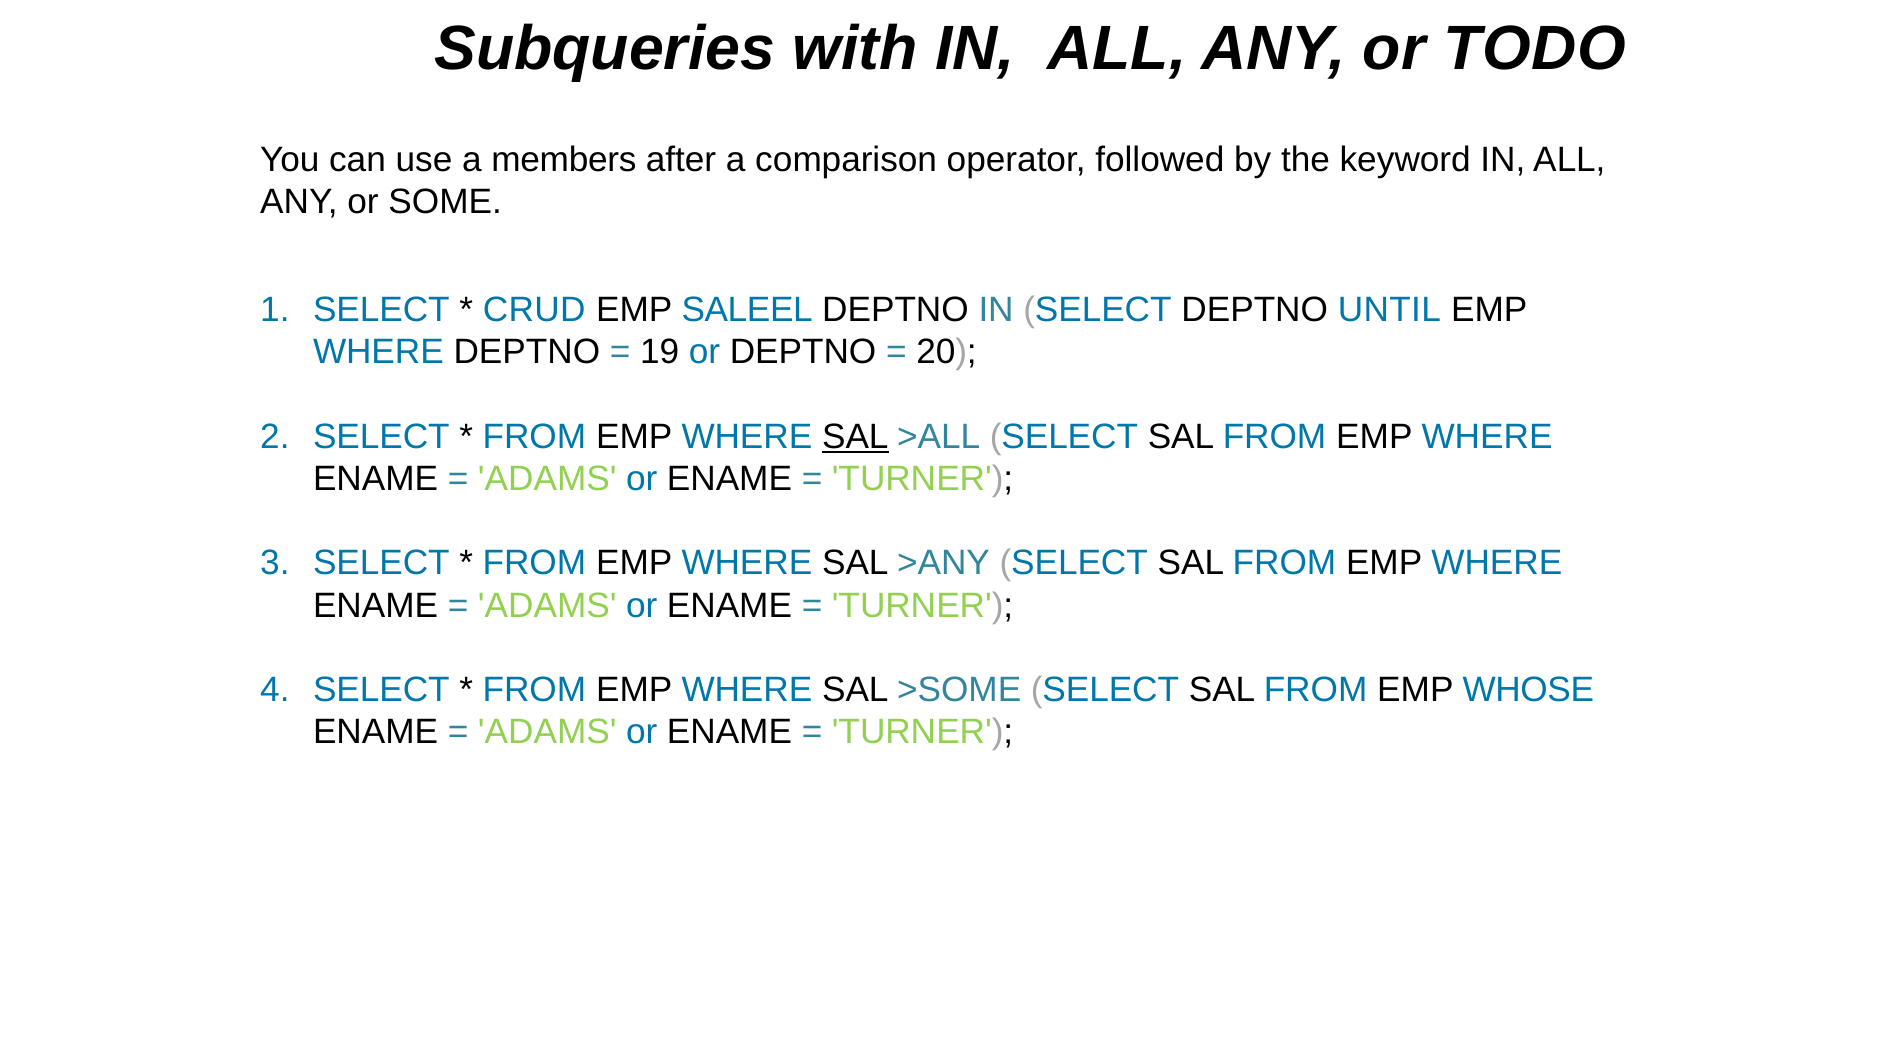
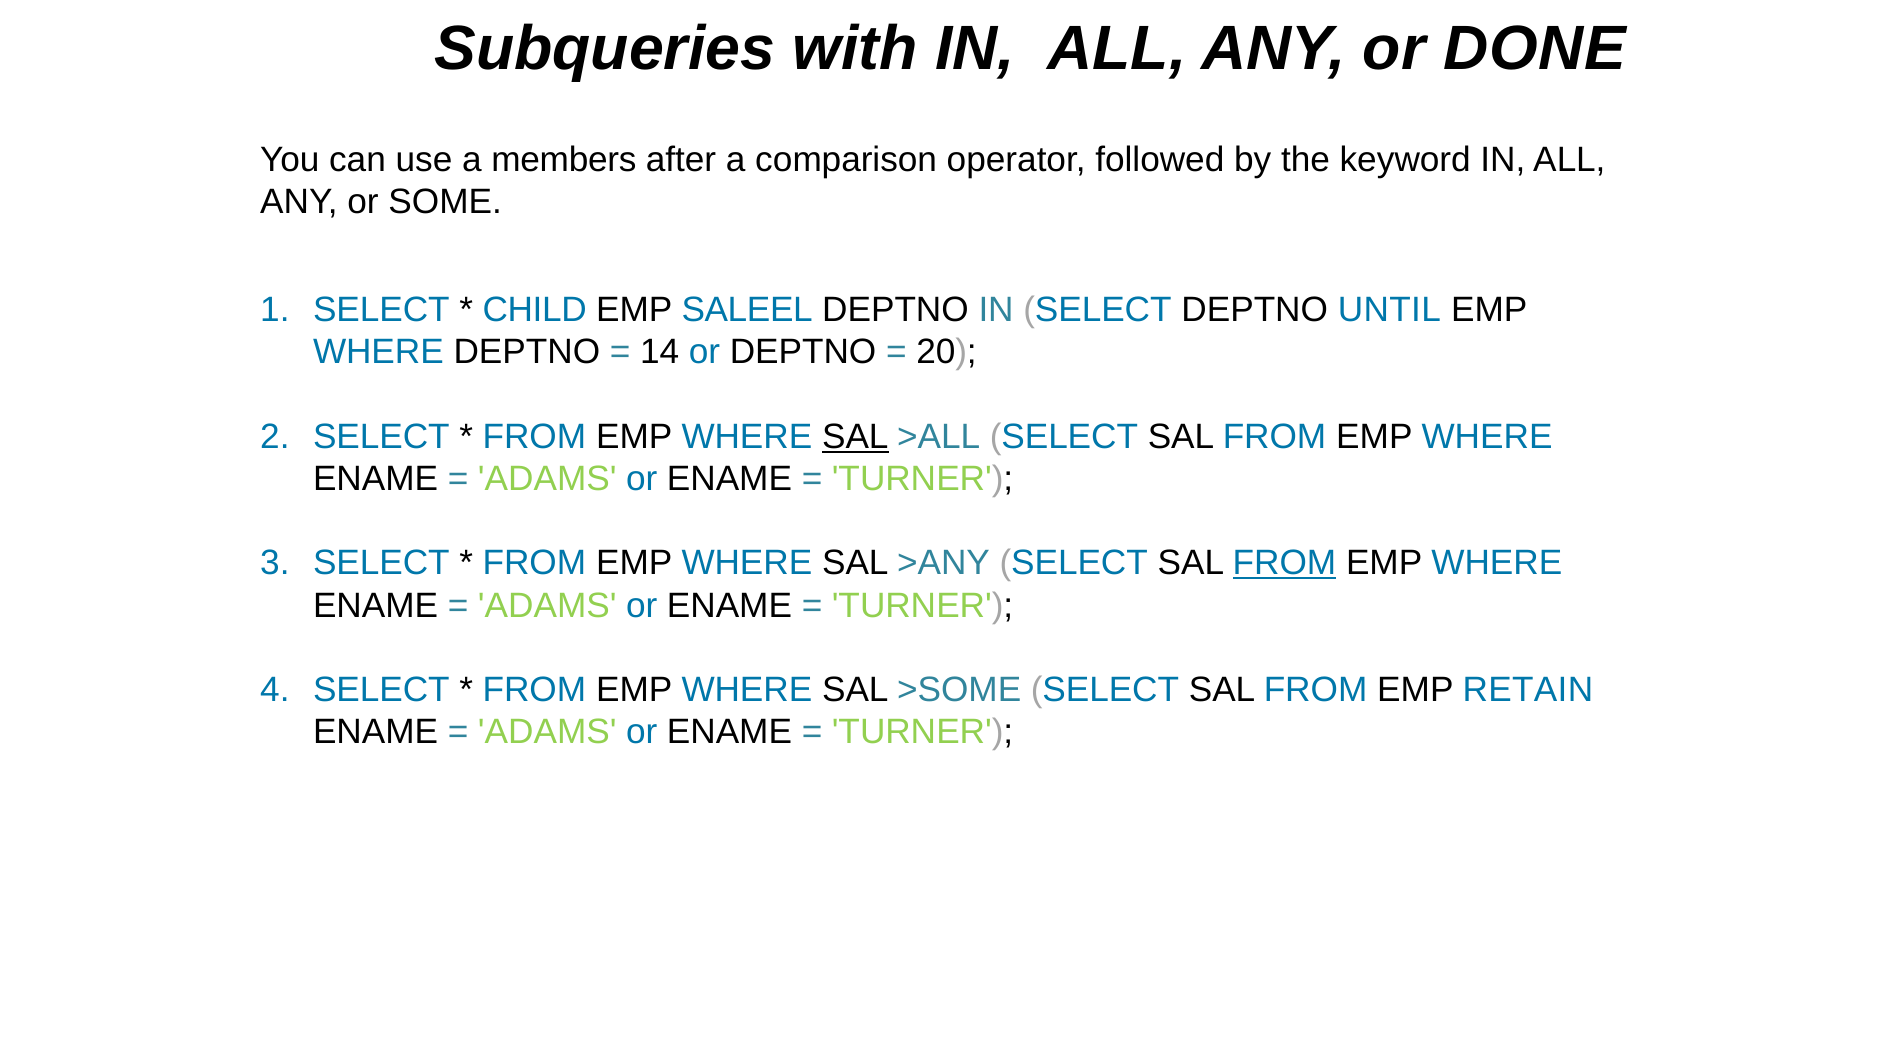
TODO: TODO -> DONE (1535, 49)
CRUD: CRUD -> CHILD (535, 310)
19: 19 -> 14 (660, 352)
FROM underline: none -> present (1284, 563)
WHOSE: WHOSE -> RETAIN (1528, 690)
